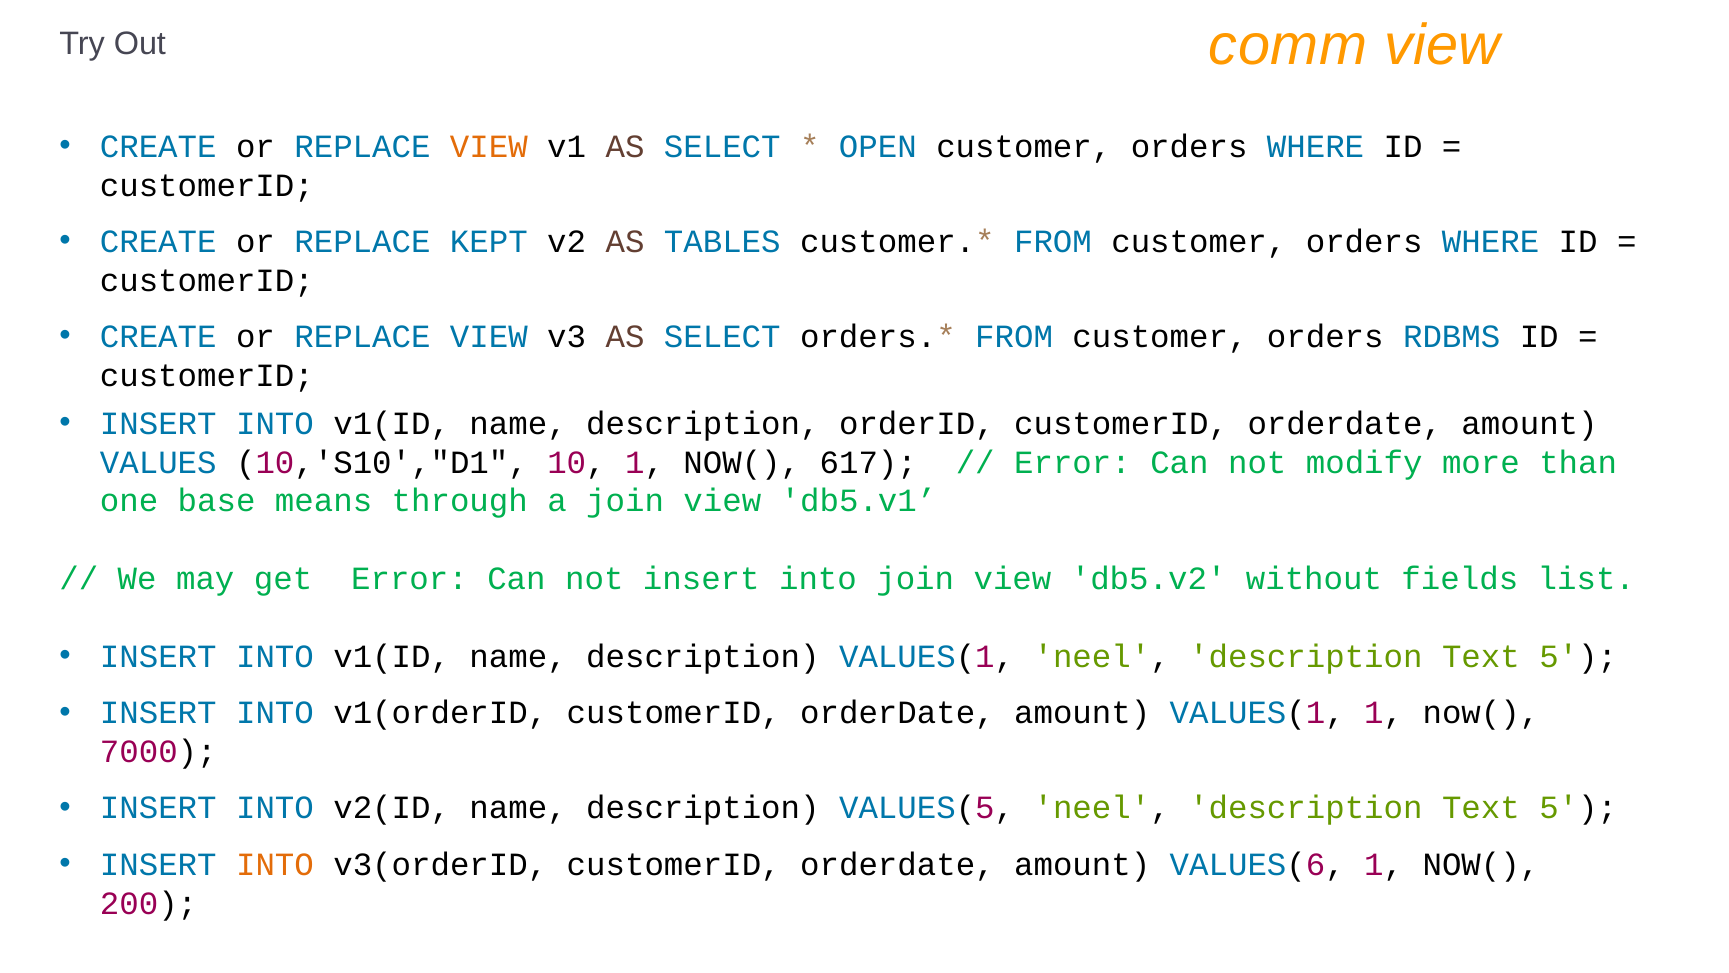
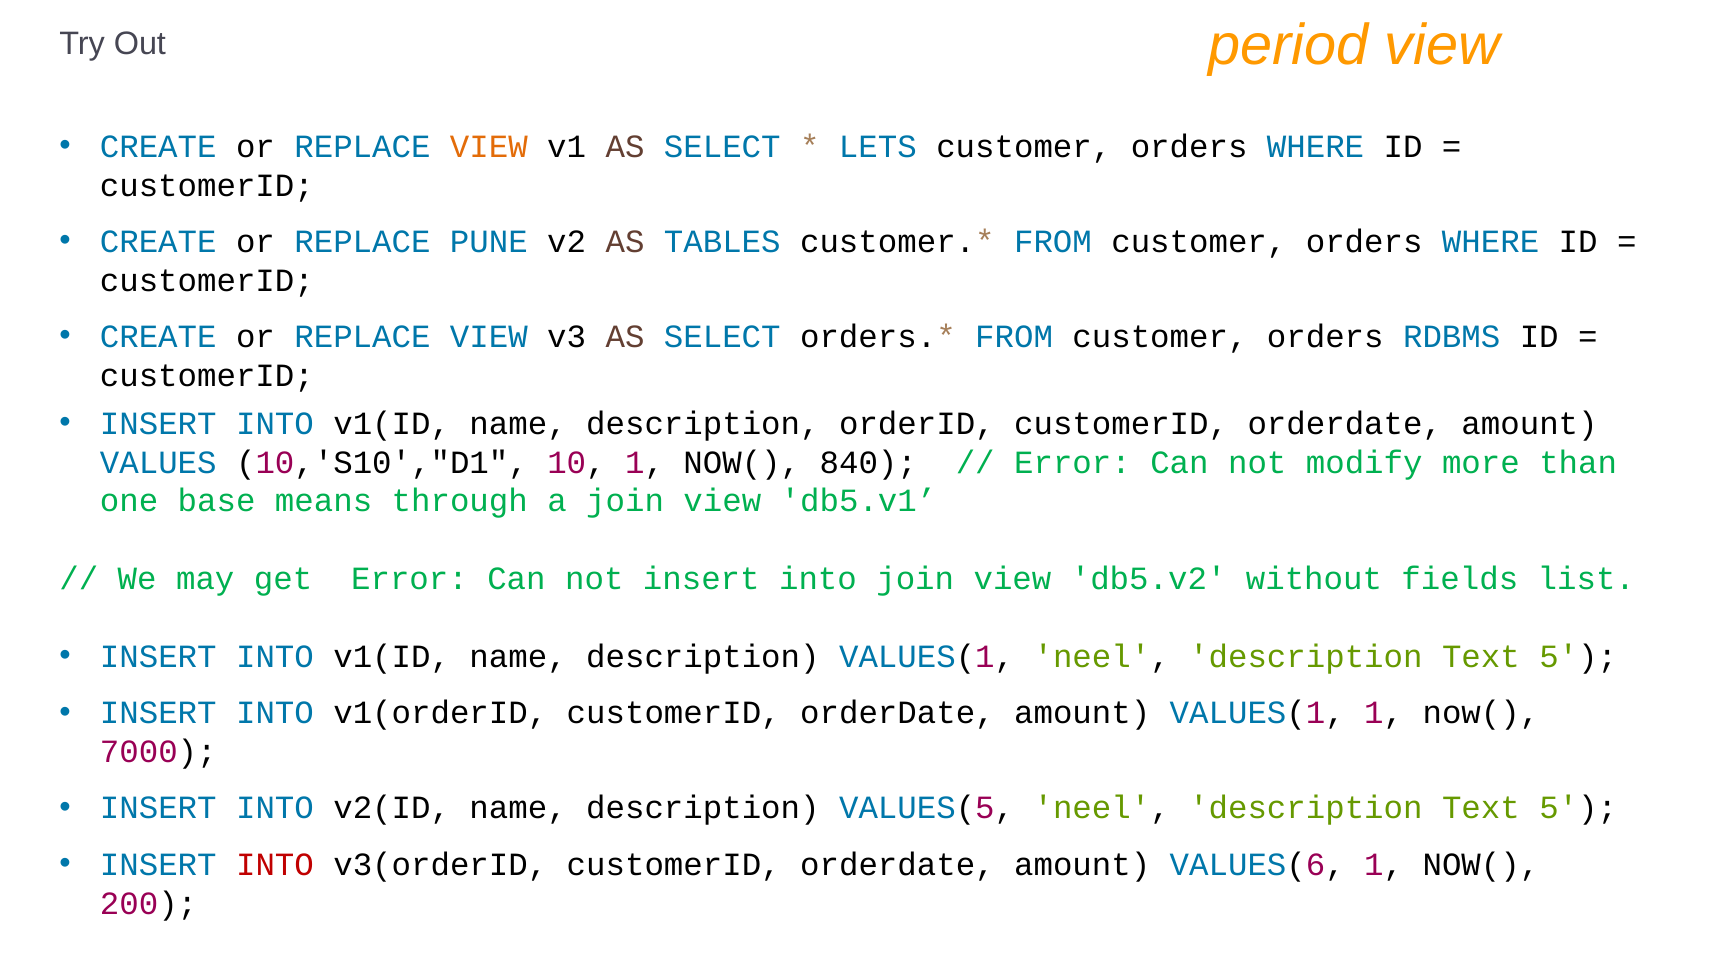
comm: comm -> period (1288, 45)
OPEN: OPEN -> LETS (878, 147)
KEPT: KEPT -> PUNE (489, 242)
617: 617 -> 840 (868, 462)
INTO colour: orange -> red (275, 864)
